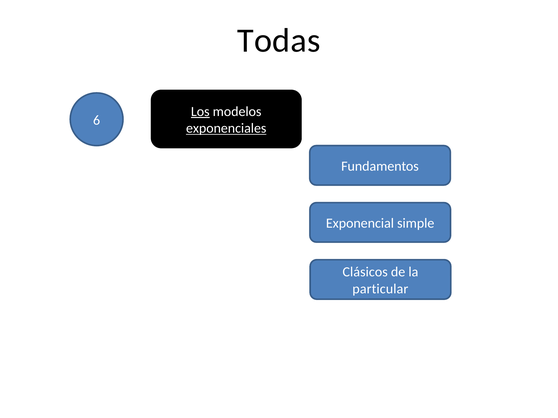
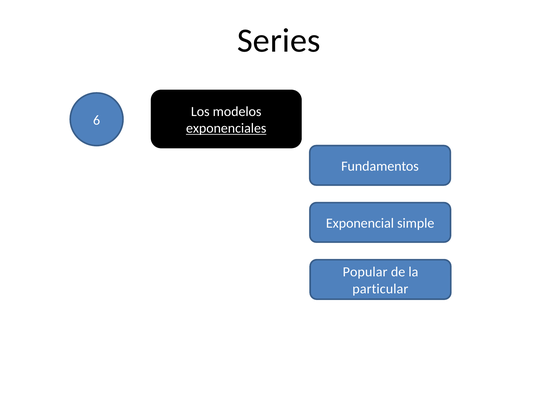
Todas: Todas -> Series (279, 41)
Los underline: present -> none (200, 112)
Clásicos: Clásicos -> Popular (365, 272)
